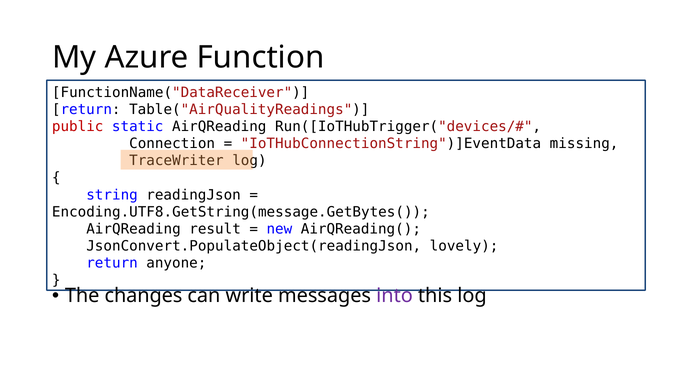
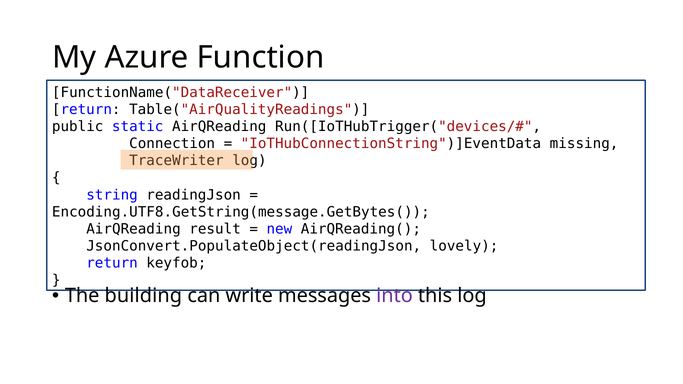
public colour: red -> black (78, 127)
anyone: anyone -> keyfob (176, 263)
changes: changes -> building (143, 296)
